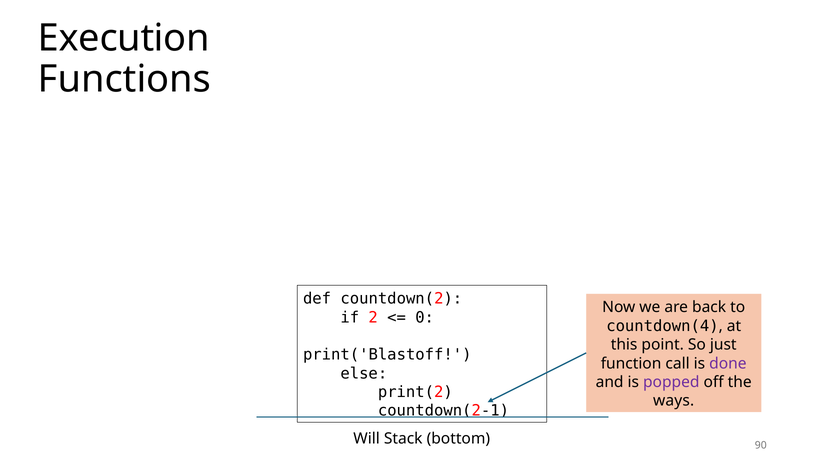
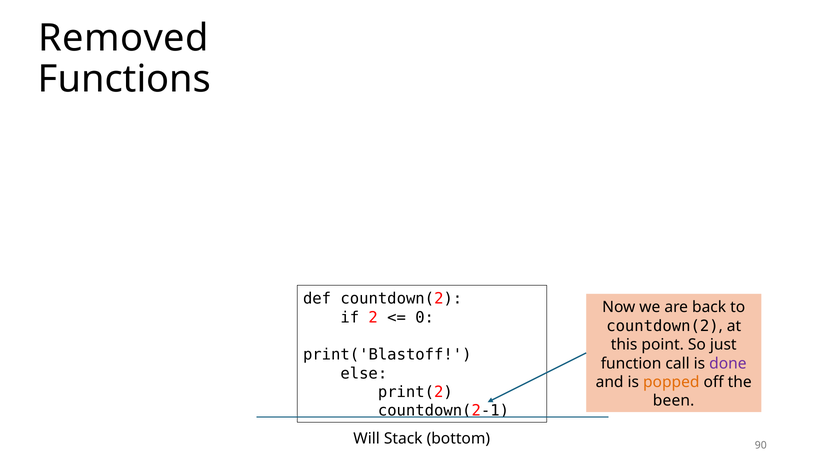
Execution: Execution -> Removed (123, 38)
countdown(4: countdown(4 -> countdown(2 (662, 326)
popped colour: purple -> orange (671, 382)
ways: ways -> been (674, 401)
